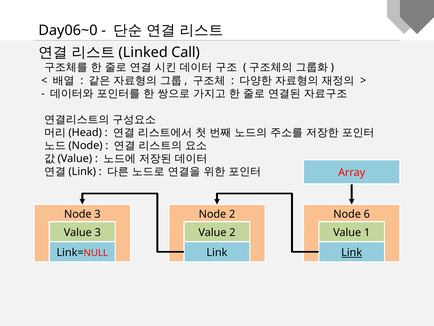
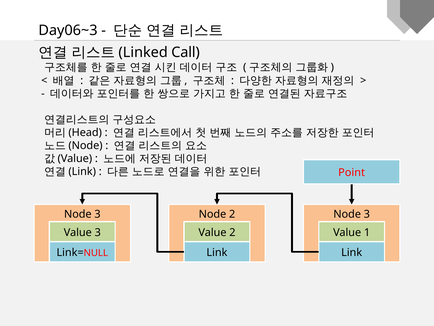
Day06~0: Day06~0 -> Day06~3 (68, 30)
Array: Array -> Point (352, 172)
6: 6 -> 3 (367, 214)
Link underline: present -> none (352, 252)
